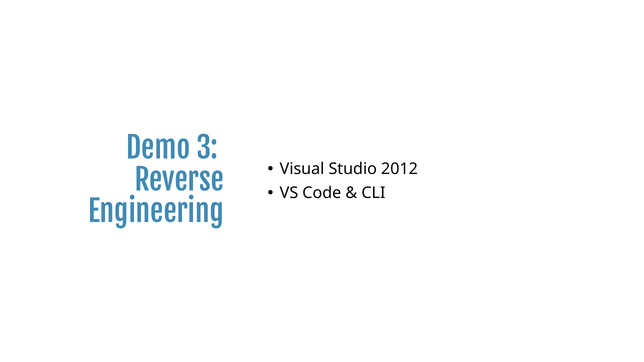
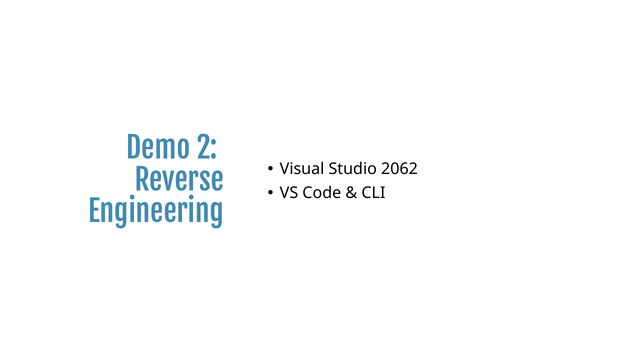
3: 3 -> 2 (207, 149)
2012: 2012 -> 2062 (400, 169)
